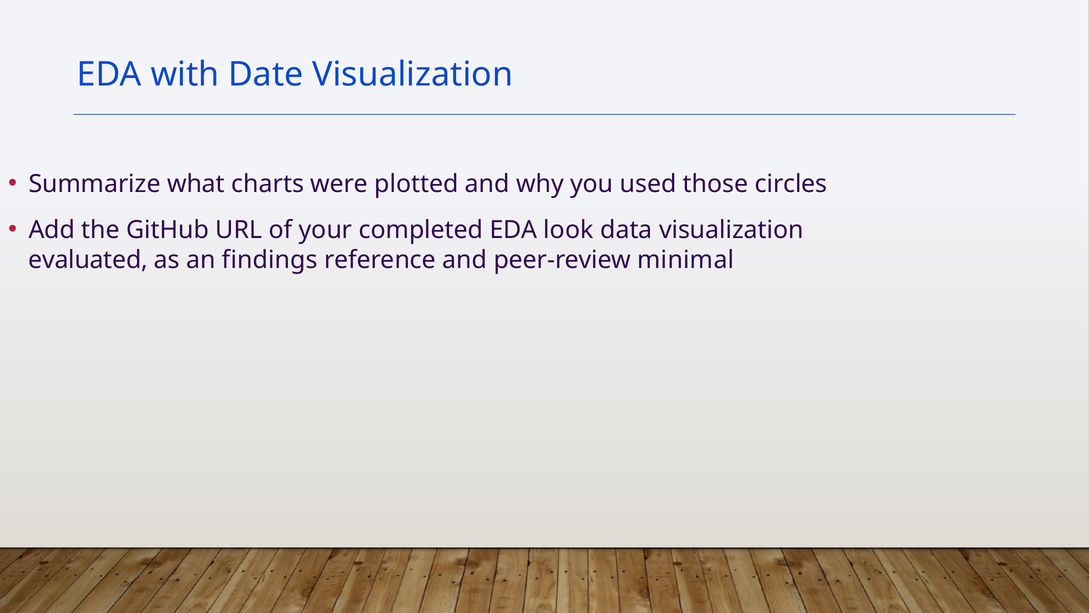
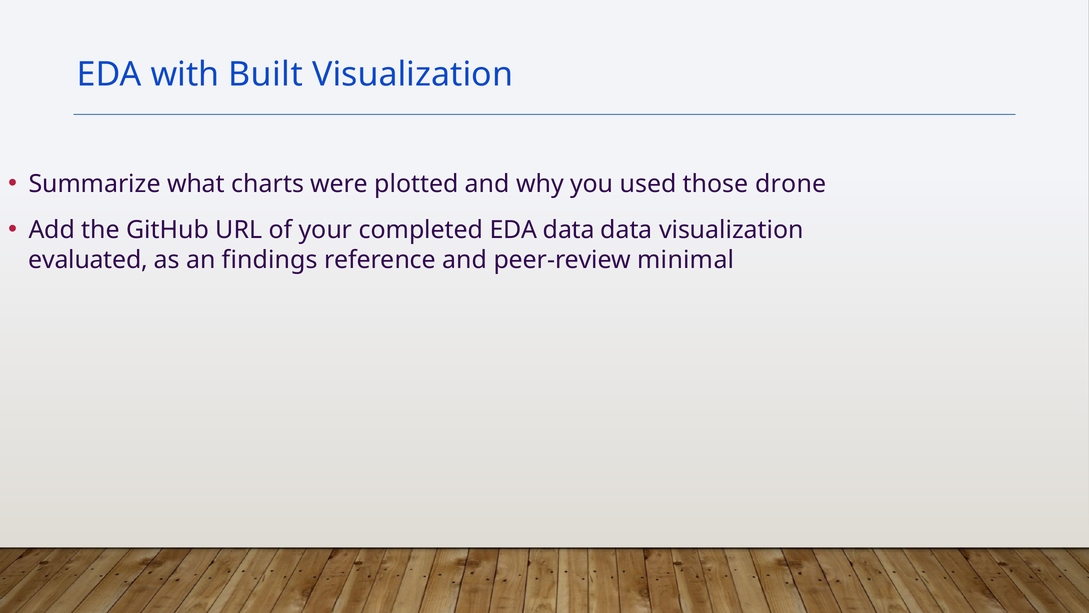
Date: Date -> Built (266, 74)
circles: circles -> drone (791, 184)
EDA look: look -> data (569, 230)
